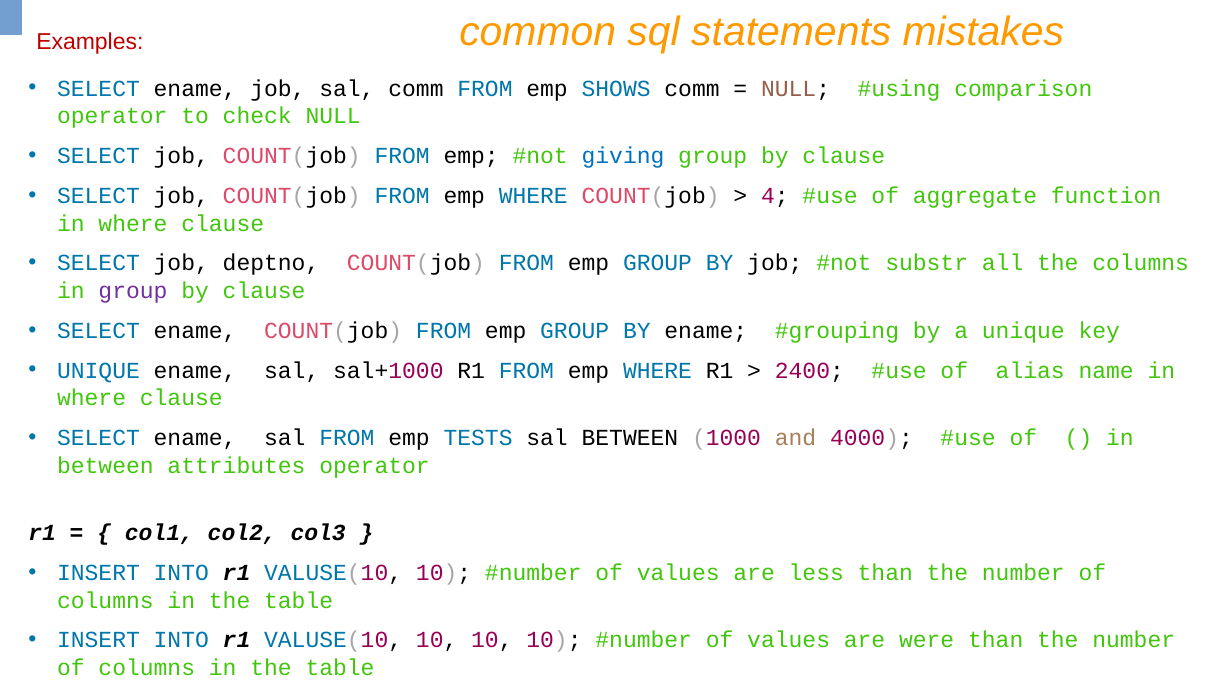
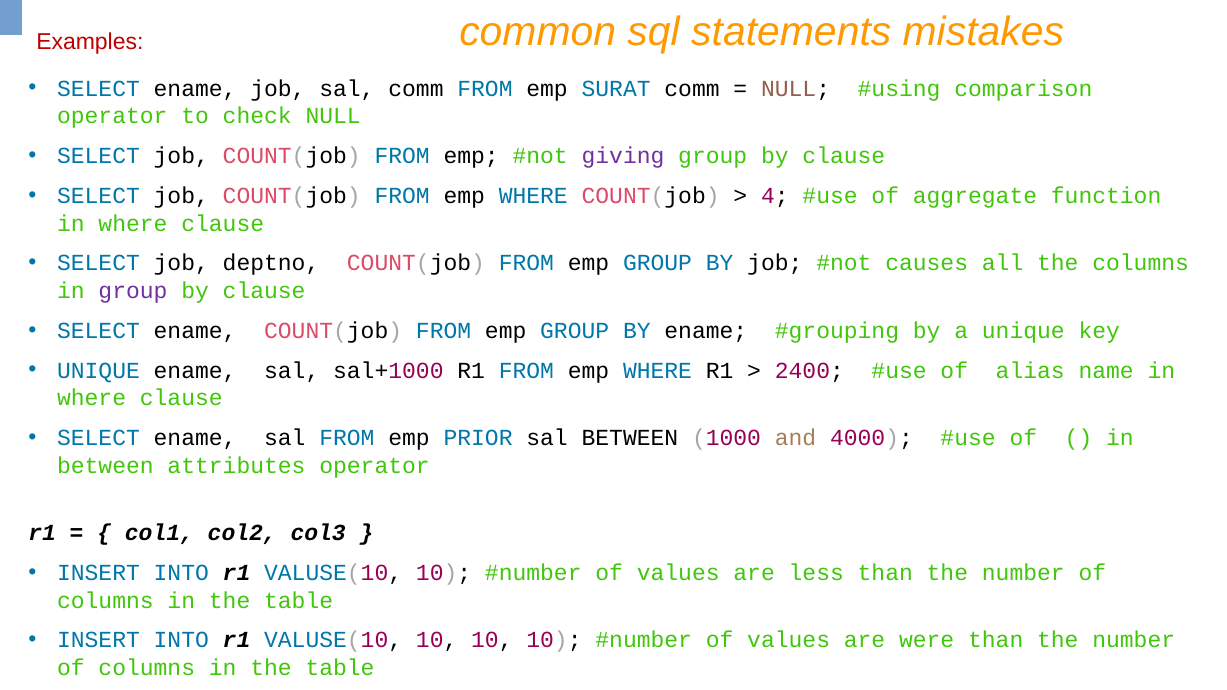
SHOWS: SHOWS -> SURAT (616, 89)
giving colour: blue -> purple (623, 156)
substr: substr -> causes (927, 263)
TESTS: TESTS -> PRIOR (478, 438)
